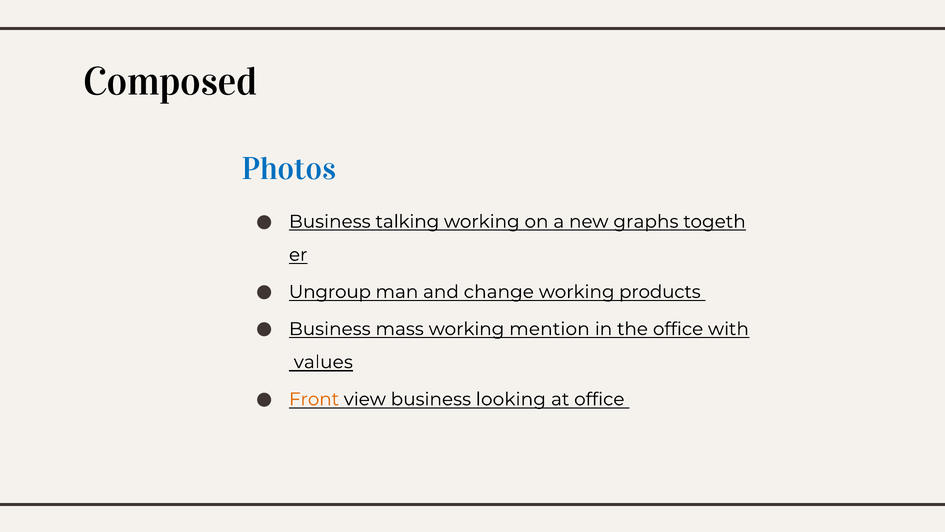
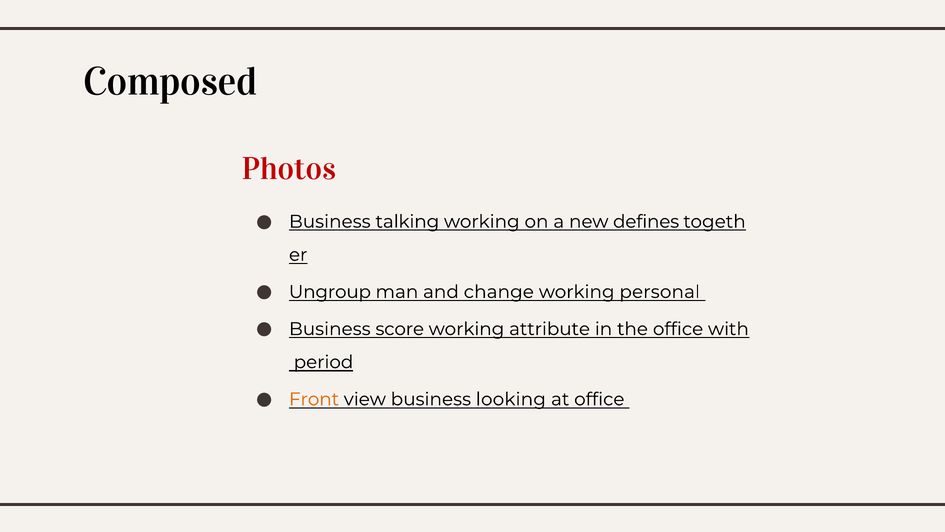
Photos colour: blue -> red (289, 169)
graphs: graphs -> defines (646, 221)
products: products -> personal (660, 292)
mass: mass -> score (400, 329)
mention: mention -> attribute (550, 329)
values: values -> period (323, 362)
